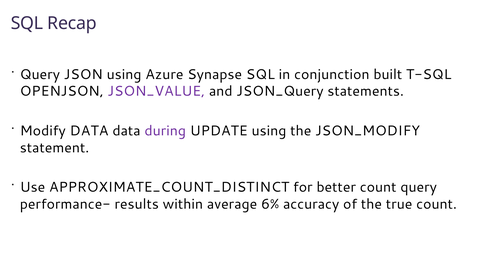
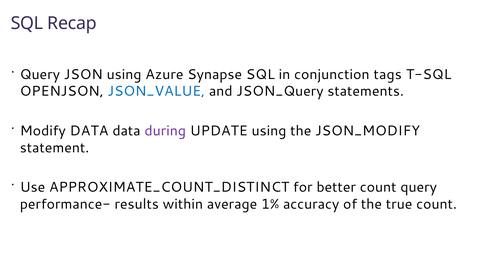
built: built -> tags (388, 74)
JSON_VALUE colour: purple -> blue (156, 91)
6%: 6% -> 1% (270, 204)
